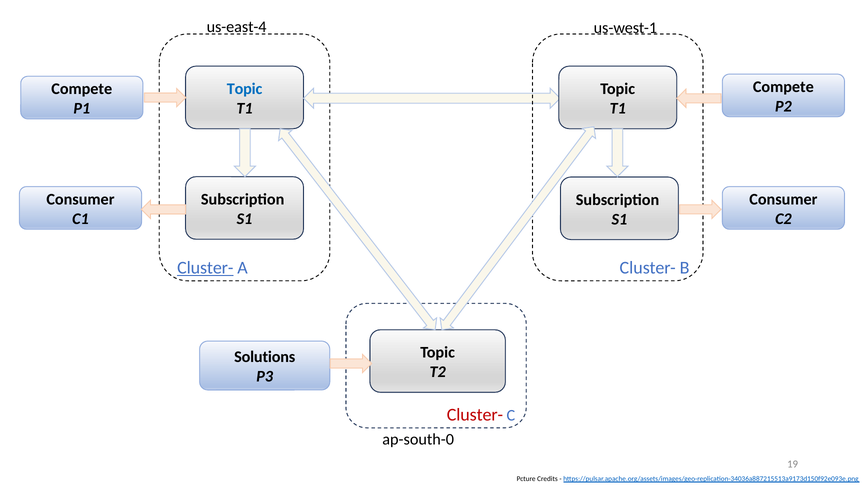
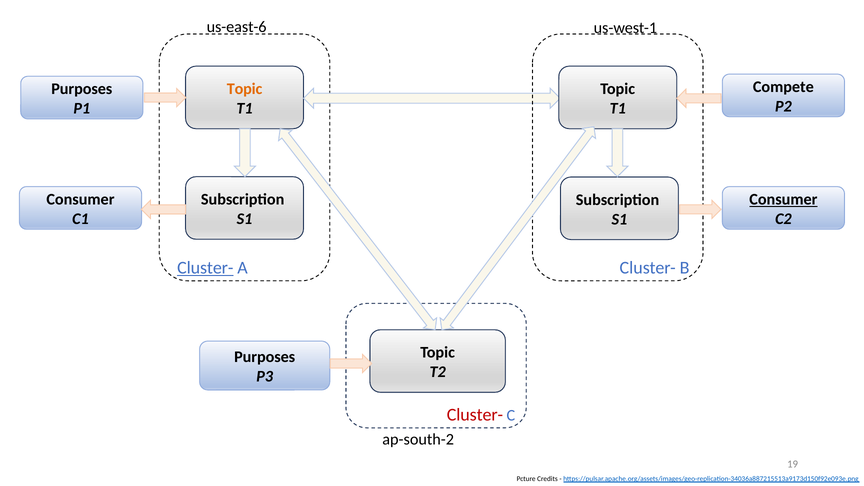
us-east-4: us-east-4 -> us-east-6 (237, 27)
Topic colour: blue -> orange (245, 89)
Compete: Compete -> Purposes (82, 89)
Consumer underline: none -> present (783, 199)
Solutions: Solutions -> Purposes (265, 357)
ap-south-0: ap-south-0 -> ap-south-2 (418, 439)
